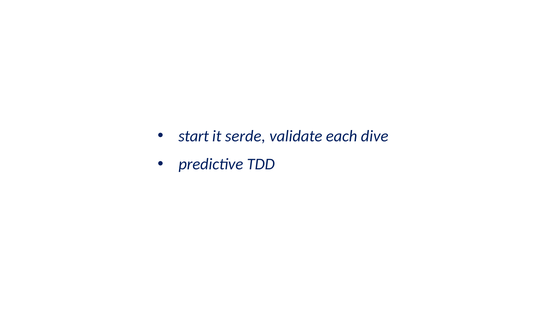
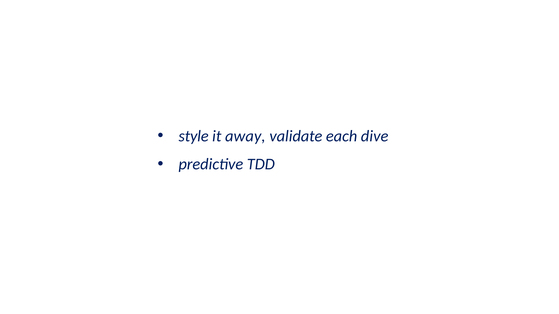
start: start -> style (194, 136)
serde: serde -> away (245, 136)
